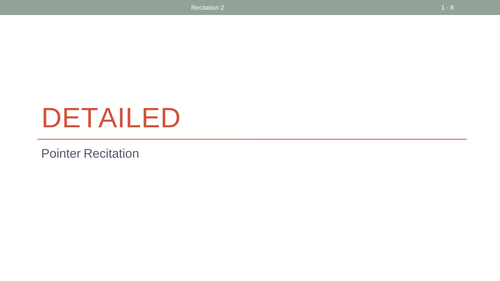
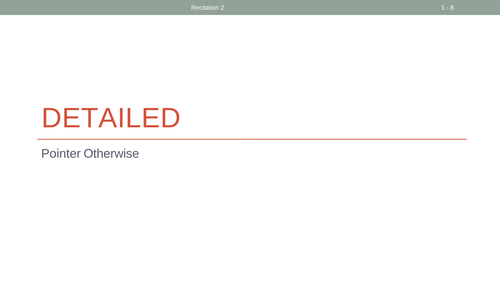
Pointer Recitation: Recitation -> Otherwise (111, 154)
